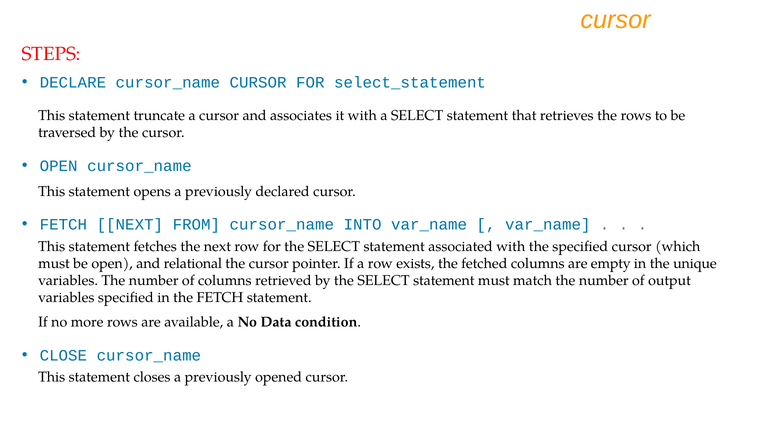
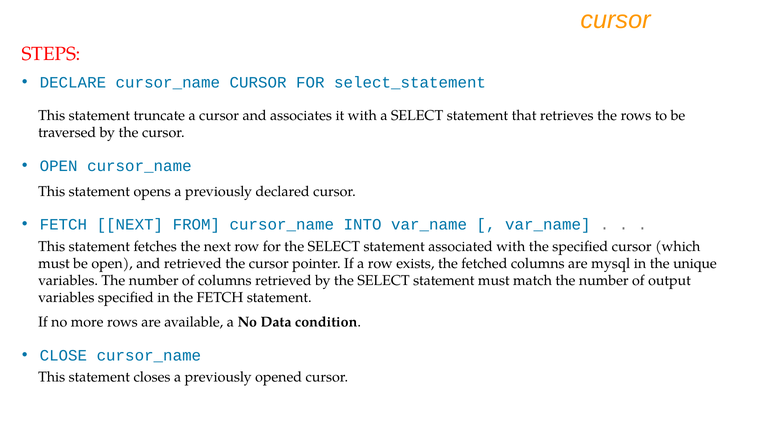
and relational: relational -> retrieved (193, 263)
empty: empty -> mysql (611, 263)
